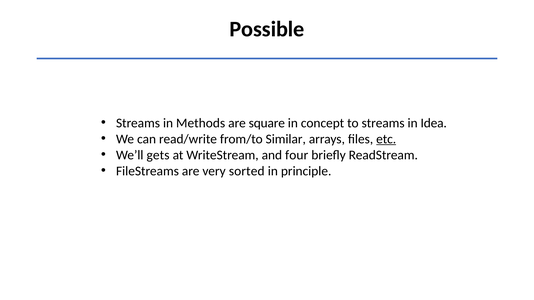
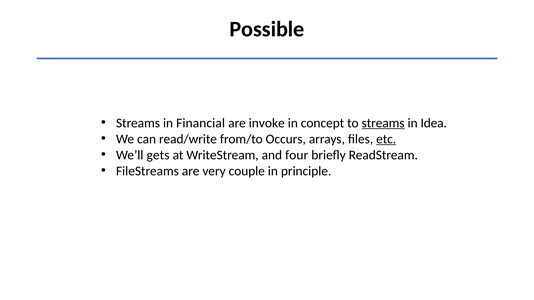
Methods: Methods -> Financial (201, 123)
square: square -> invoke (267, 123)
streams underline: none -> present (383, 123)
Similar: Similar -> Occurs (286, 139)
sorted: sorted -> couple (247, 171)
